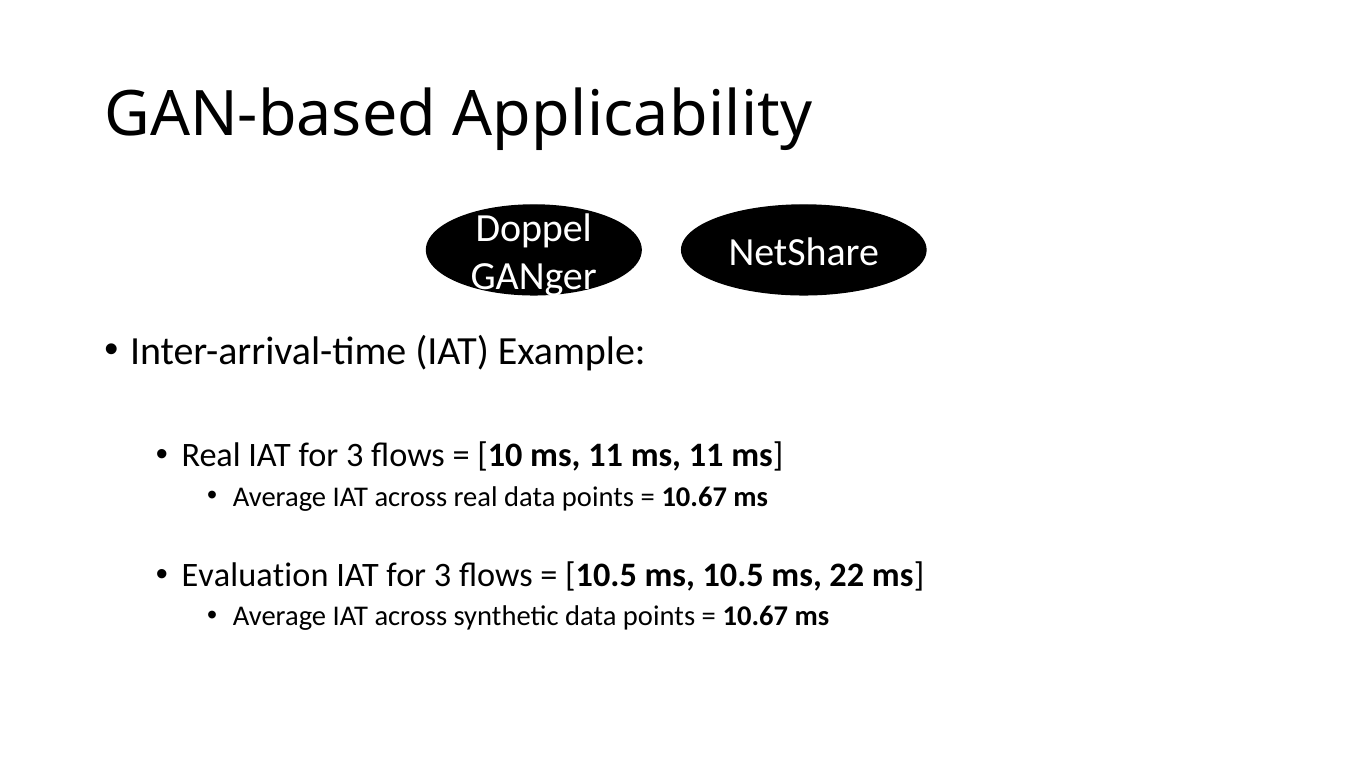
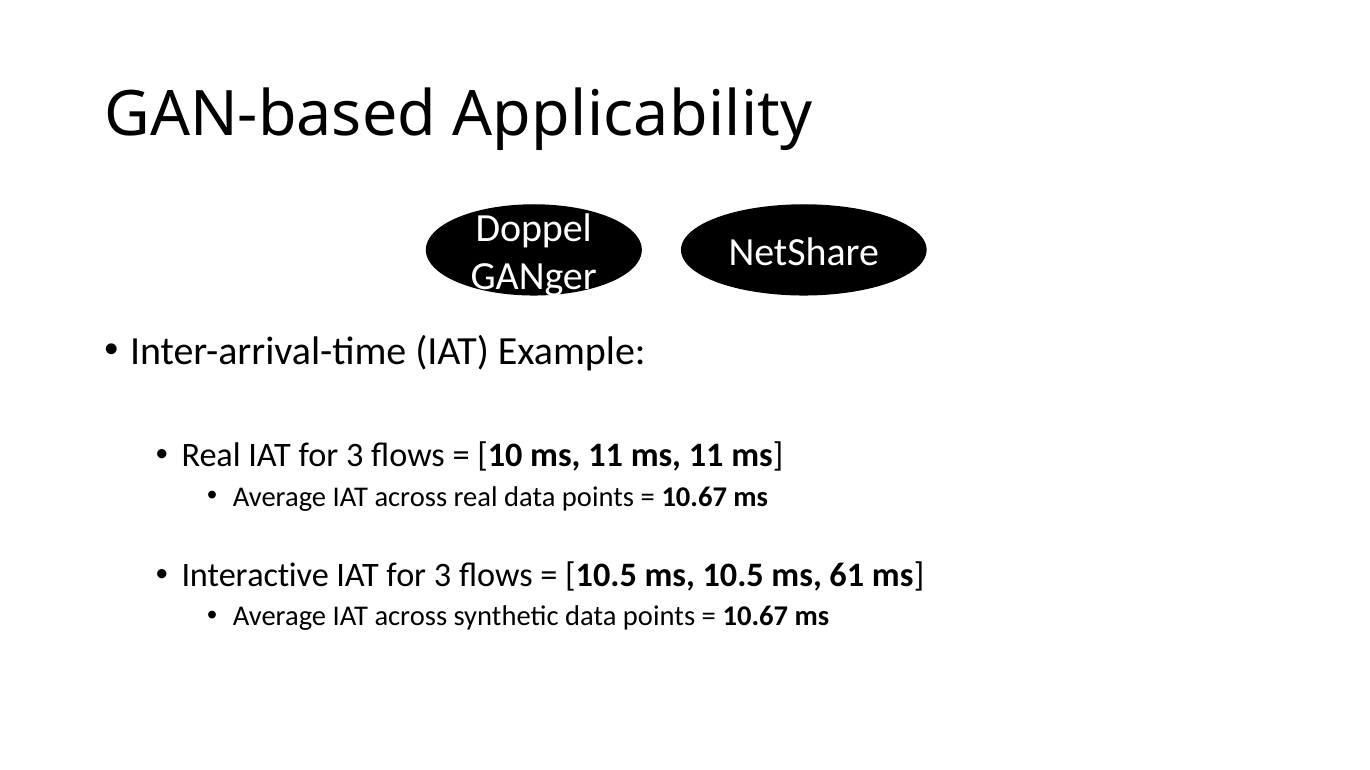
Evaluation: Evaluation -> Interactive (255, 576)
22: 22 -> 61 (847, 576)
